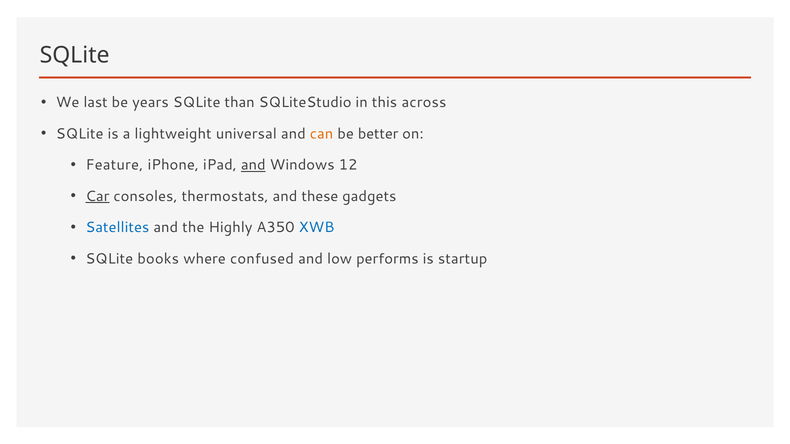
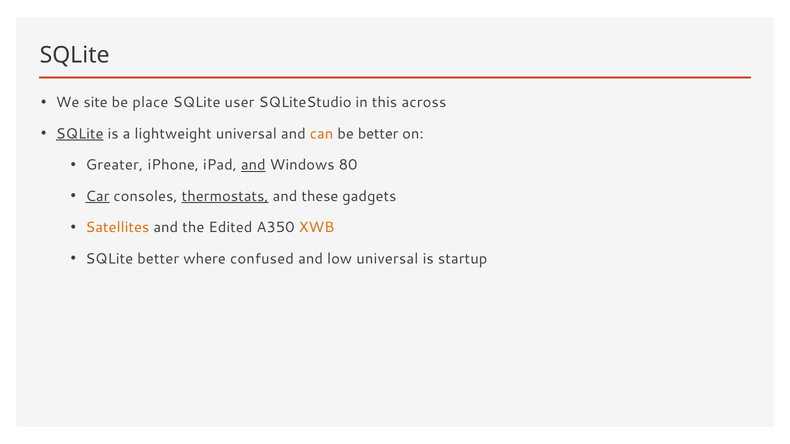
last: last -> site (96, 103)
years: years -> place (150, 103)
than: than -> user (240, 103)
SQLite underline: none -> present (80, 134)
Feature: Feature -> Greater (114, 165)
12: 12 -> 80 (348, 165)
thermostats underline: none -> present (225, 196)
Satellites colour: blue -> orange (117, 228)
Highly: Highly -> Edited (230, 228)
XWB colour: blue -> orange (317, 228)
SQLite books: books -> better (158, 259)
low performs: performs -> universal (387, 259)
